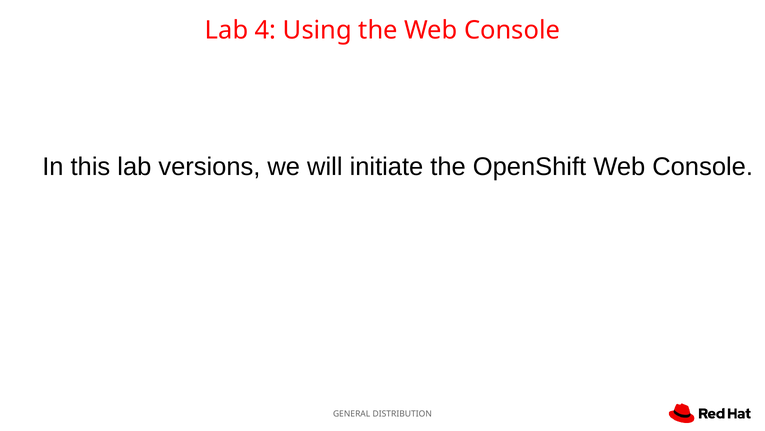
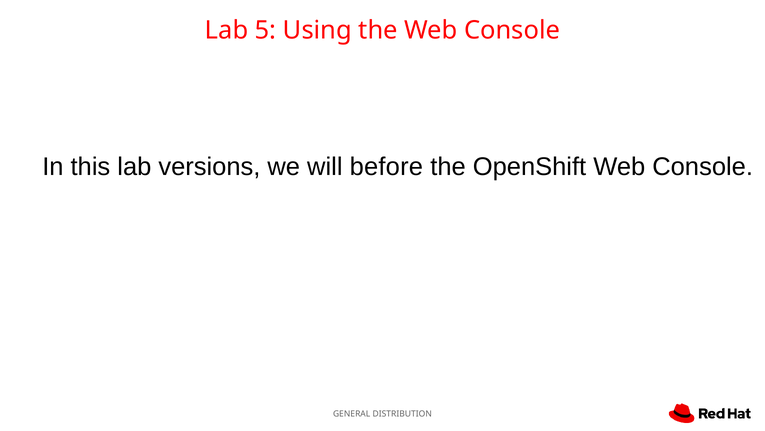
4: 4 -> 5 (266, 30)
initiate: initiate -> before (386, 167)
